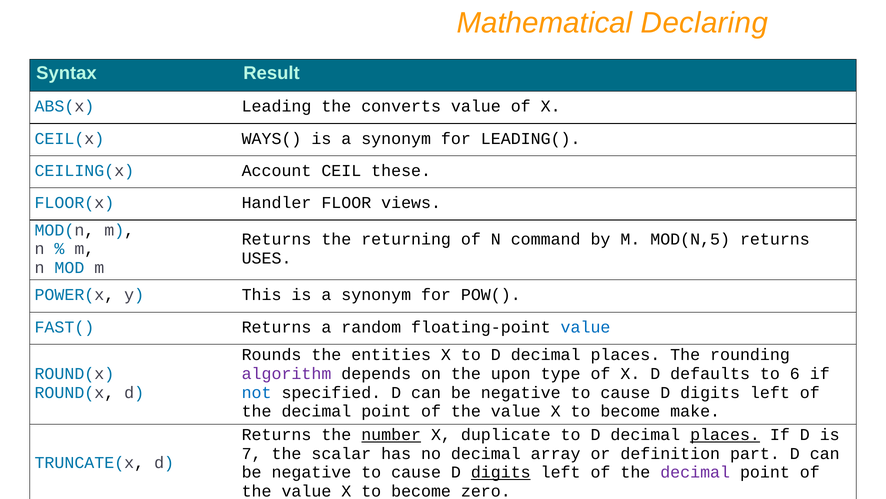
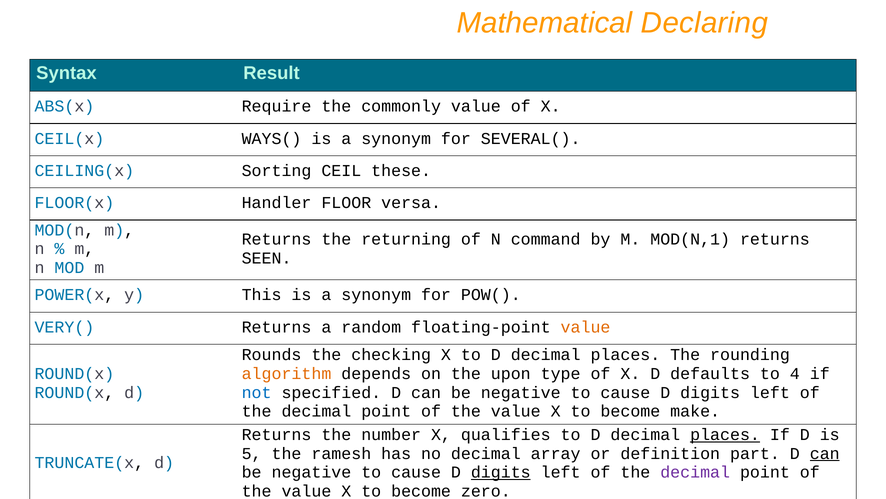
Leading: Leading -> Require (277, 106)
converts: converts -> commonly (401, 106)
LEADING(: LEADING( -> SEVERAL( (531, 138)
Account: Account -> Sorting (277, 171)
views: views -> versa (411, 203)
MOD(N,5: MOD(N,5 -> MOD(N,1 (690, 239)
USES: USES -> SEEN (267, 258)
FAST(: FAST( -> VERY( (64, 327)
value colour: blue -> orange (586, 327)
entities: entities -> checking (391, 354)
algorithm colour: purple -> orange (287, 373)
6: 6 -> 4 (795, 373)
number underline: present -> none (391, 434)
duplicate: duplicate -> qualifies (506, 434)
7: 7 -> 5 (252, 453)
scalar: scalar -> ramesh (341, 453)
can underline: none -> present (825, 453)
